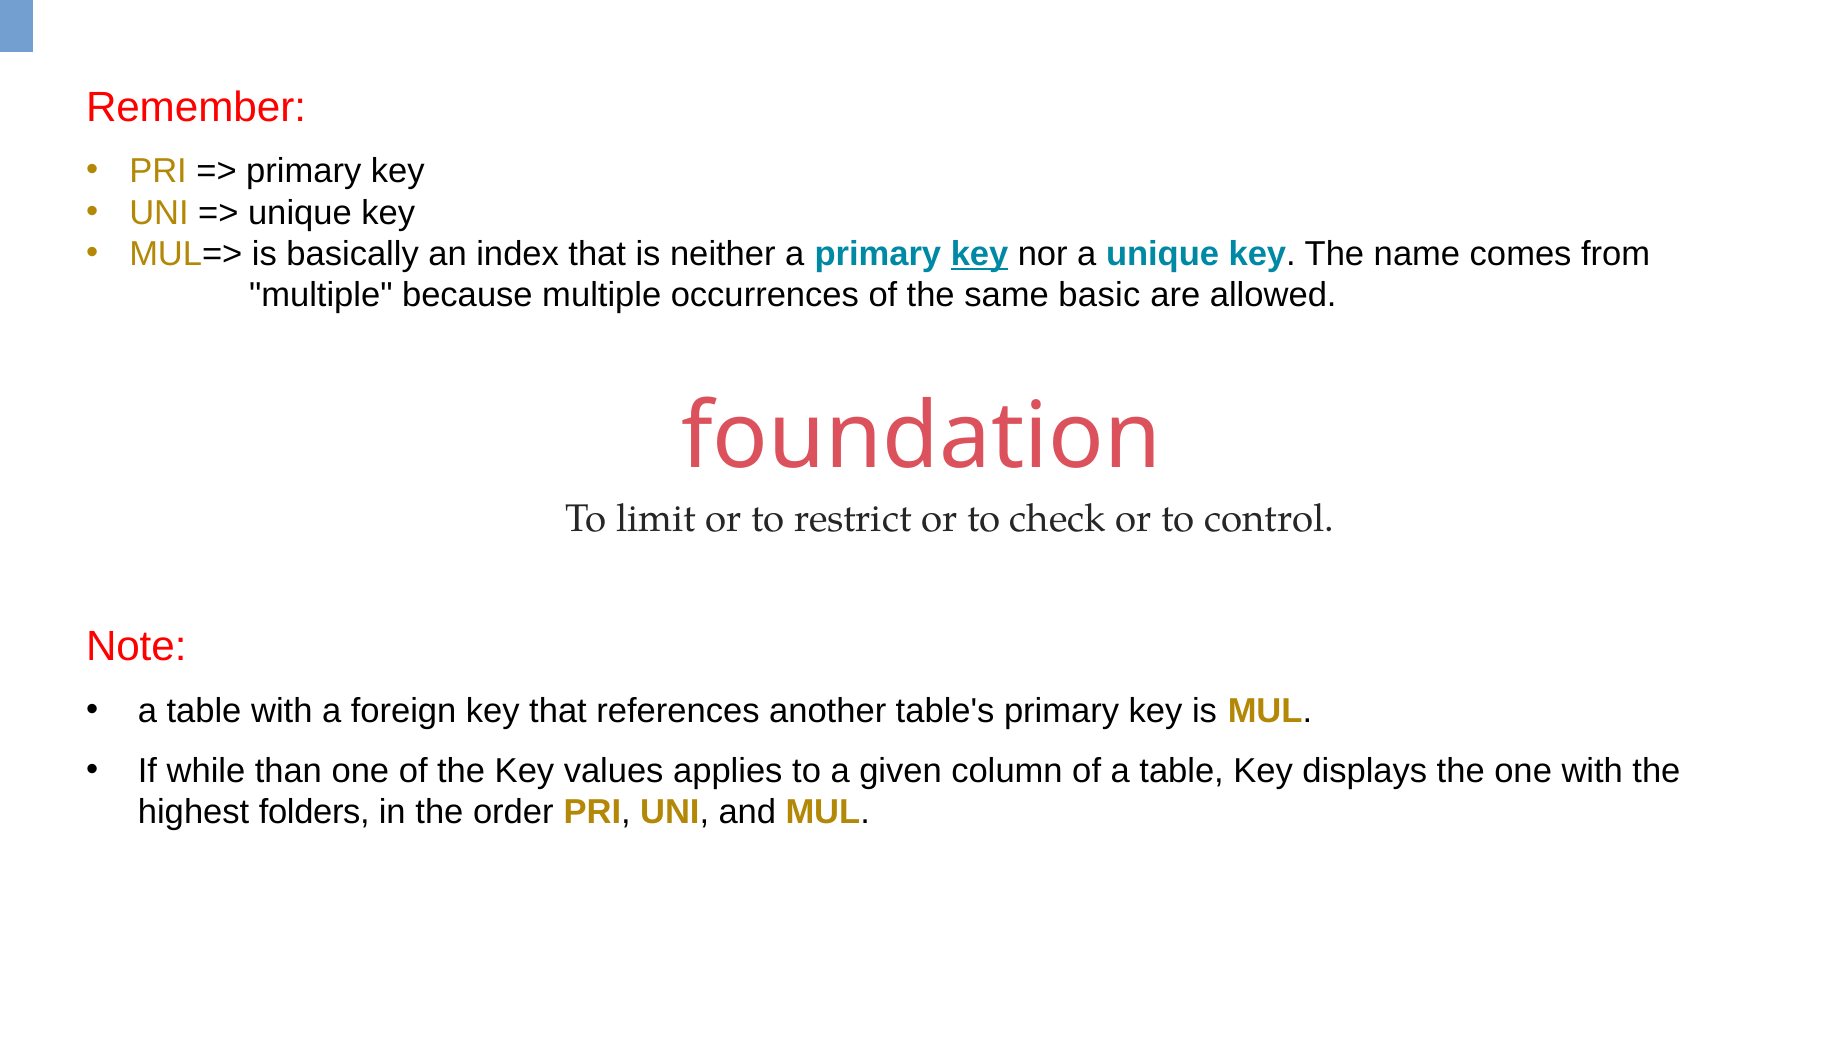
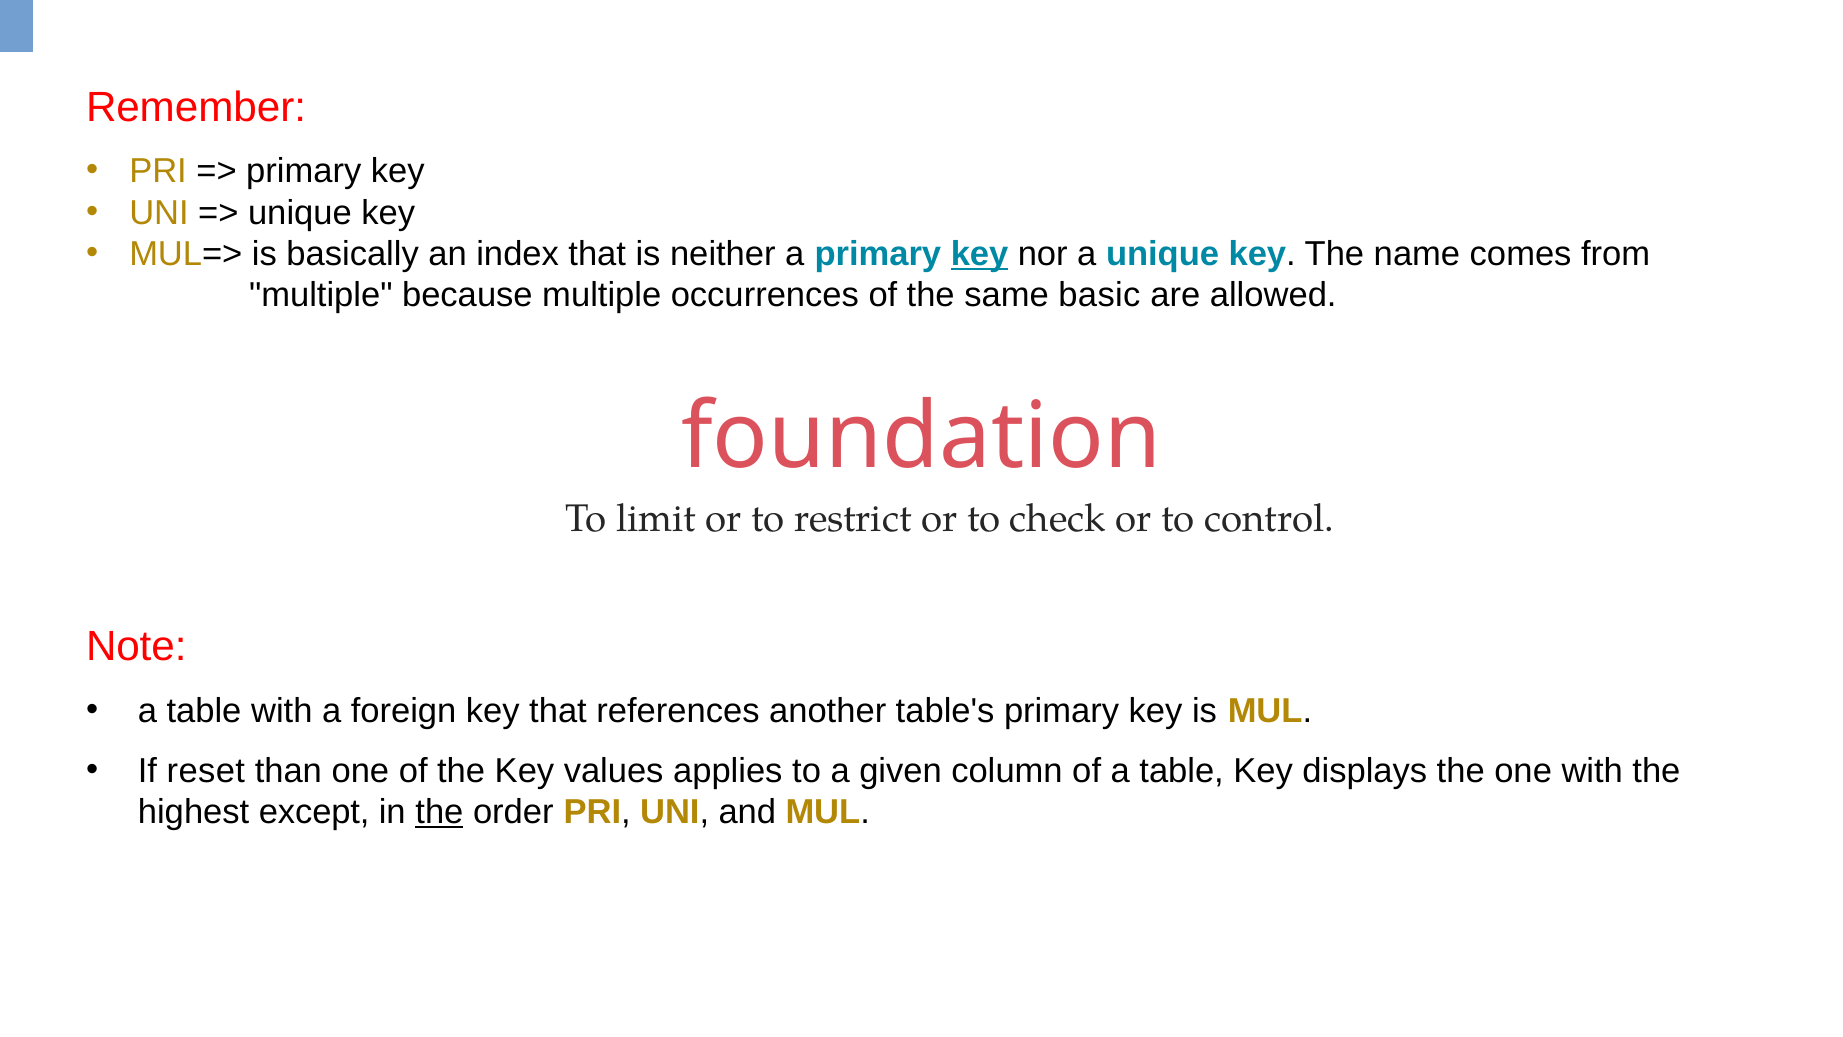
while: while -> reset (206, 771)
folders: folders -> except (314, 812)
the underline: none -> present (439, 812)
